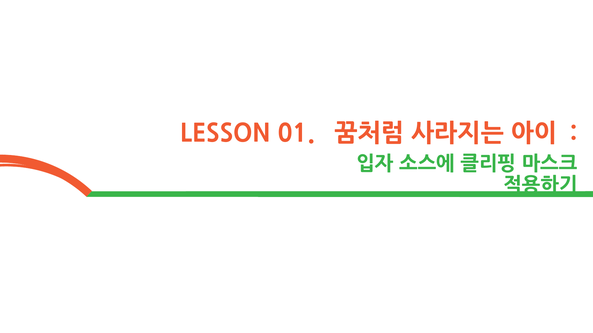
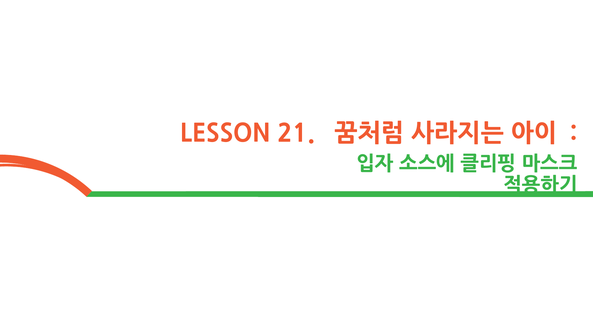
01: 01 -> 21 (296, 134)
